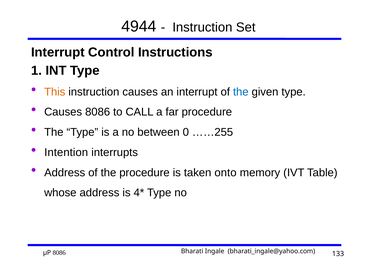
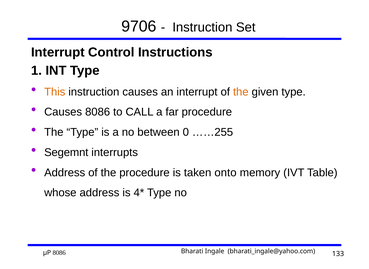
4944: 4944 -> 9706 (139, 26)
the colour: blue -> orange (241, 92)
Intention: Intention -> Segemnt (66, 152)
